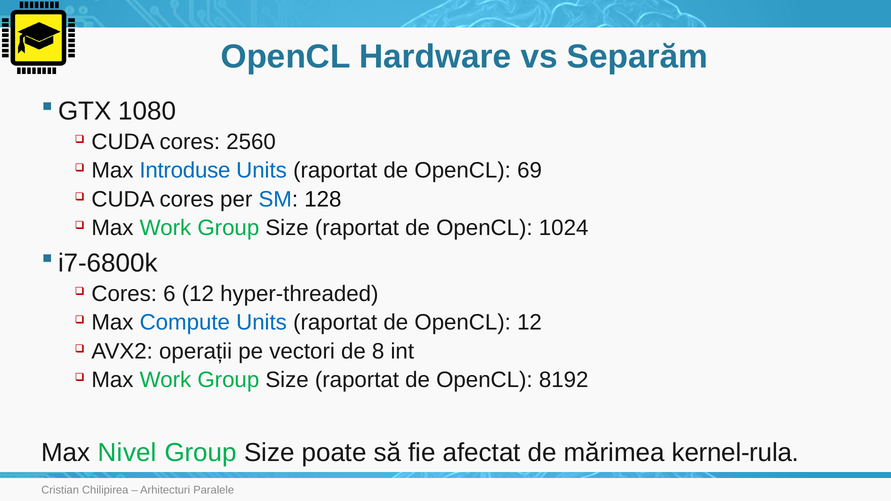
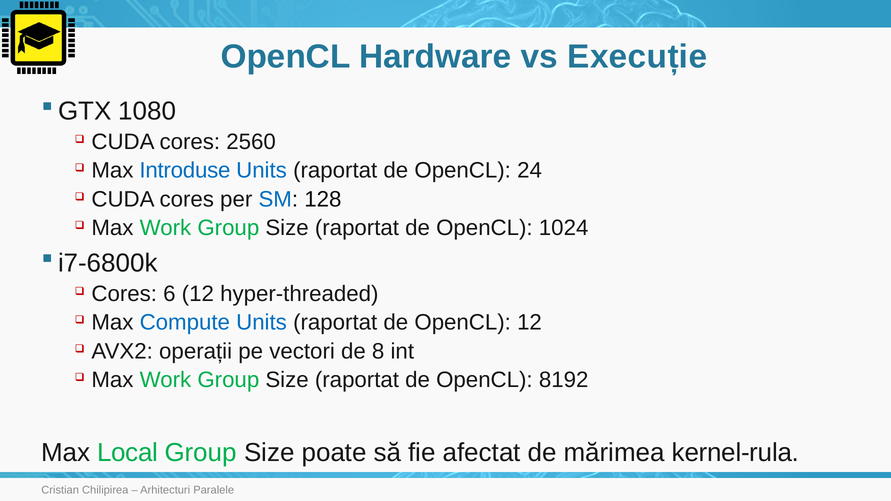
Separăm: Separăm -> Execuție (637, 57)
69: 69 -> 24 (530, 171)
Nivel: Nivel -> Local (128, 453)
